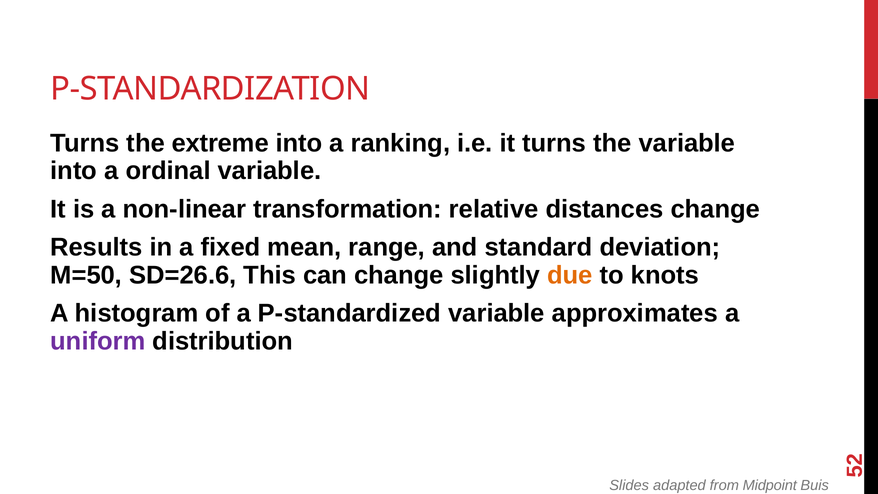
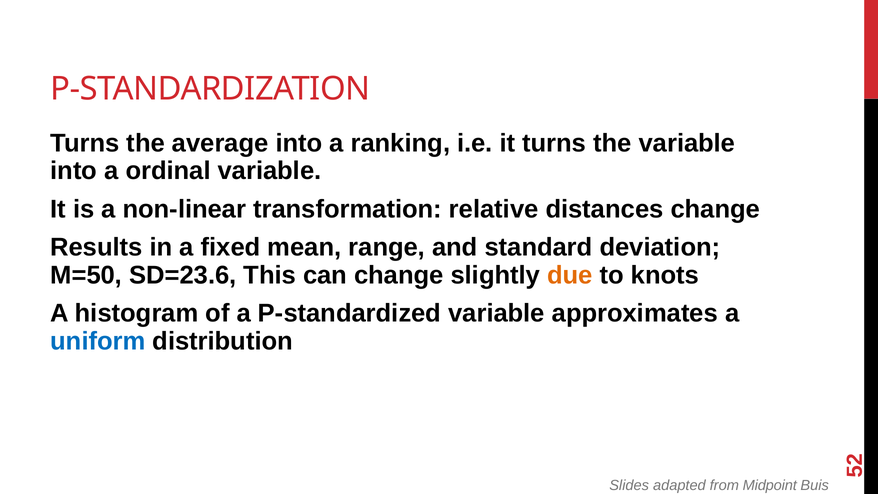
extreme: extreme -> average (220, 143)
SD=26.6: SD=26.6 -> SD=23.6 (183, 275)
uniform colour: purple -> blue (98, 341)
